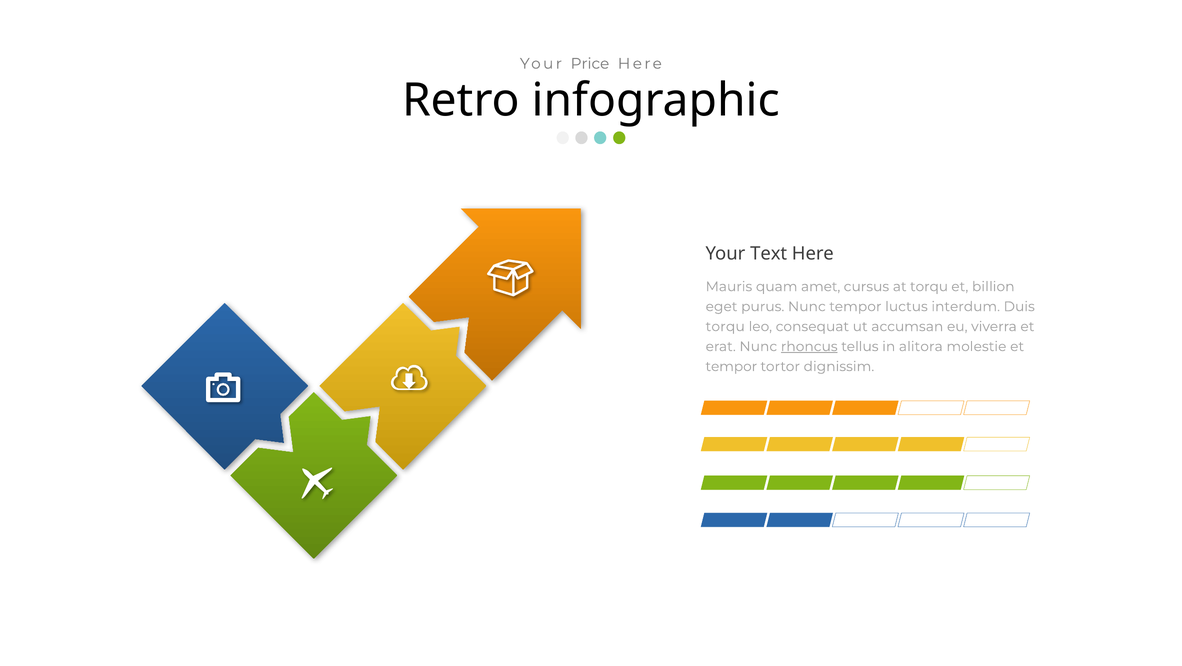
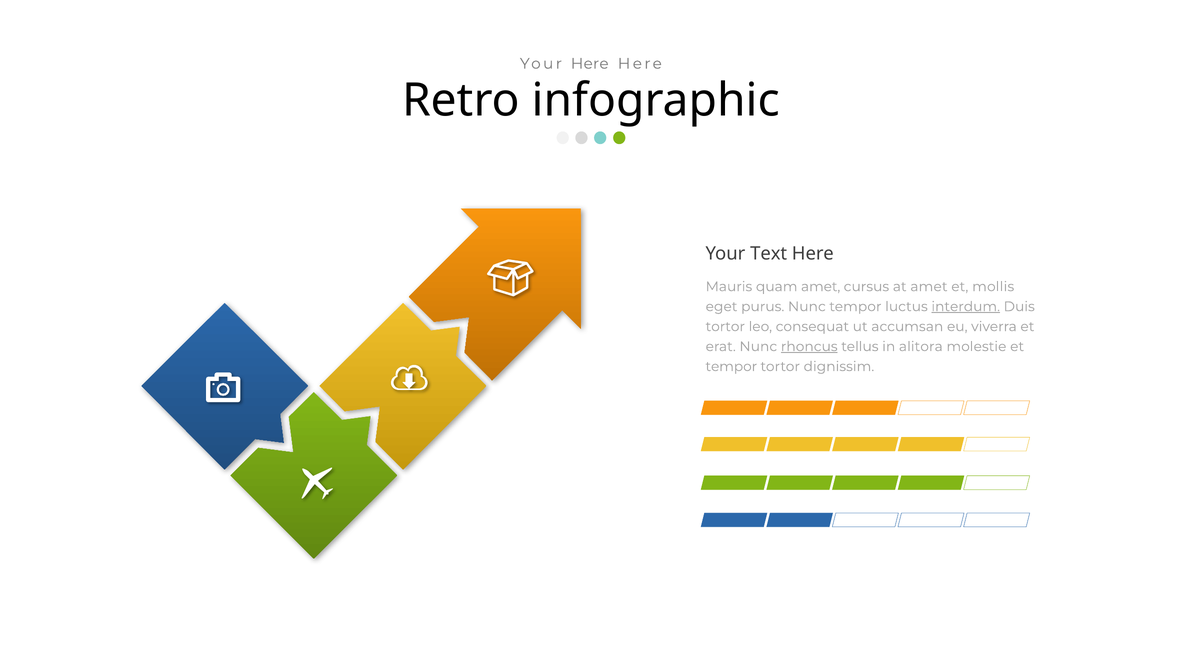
Your Price: Price -> Here (590, 64)
at torqu: torqu -> amet (929, 287)
billion: billion -> mollis (993, 287)
interdum underline: none -> present (966, 307)
torqu: torqu -> tortor (725, 327)
